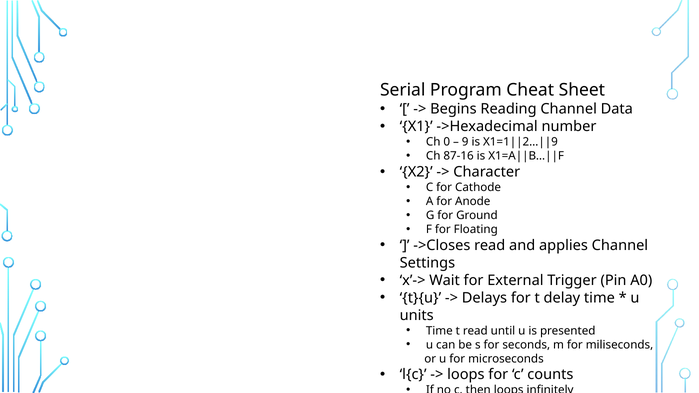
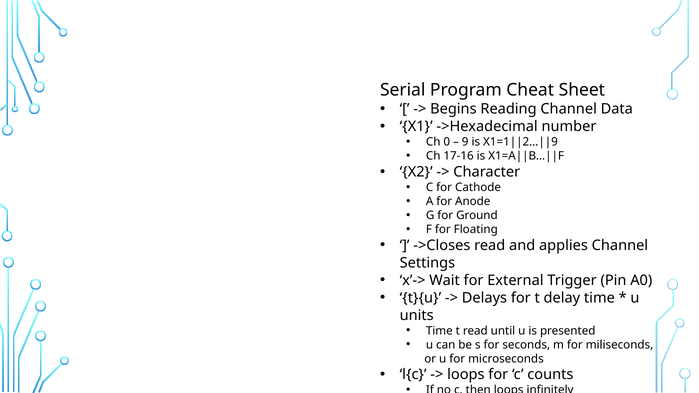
87-16: 87-16 -> 17-16 (459, 156)
